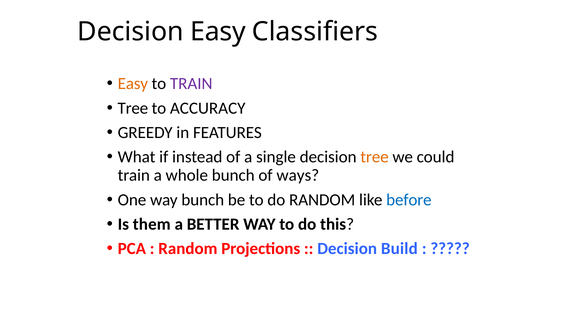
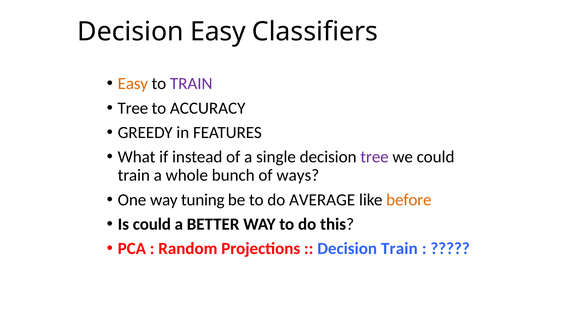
tree colour: orange -> purple (375, 157)
way bunch: bunch -> tuning (203, 200)
do RANDOM: RANDOM -> AVERAGE (322, 200)
before colour: blue -> orange (409, 200)
Is them: them -> could (152, 224)
Decision Build: Build -> Train (399, 249)
